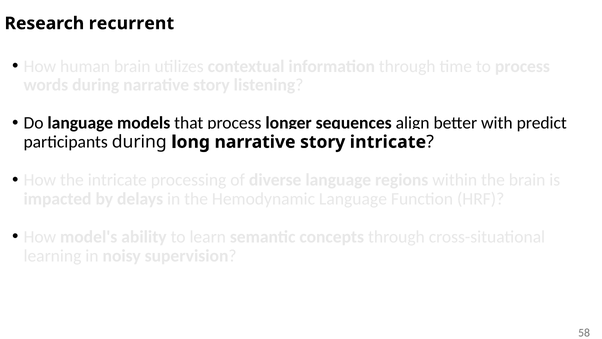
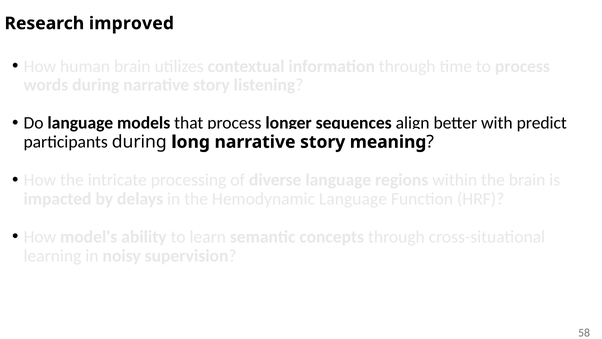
recurrent: recurrent -> improved (131, 23)
story intricate: intricate -> meaning (388, 142)
